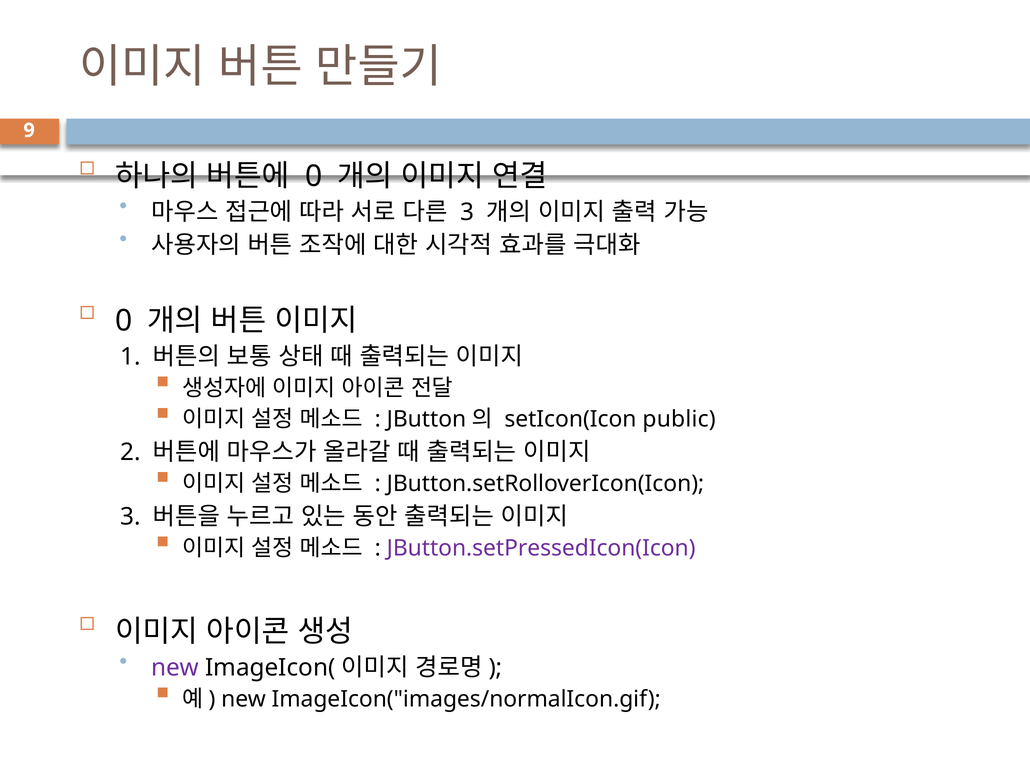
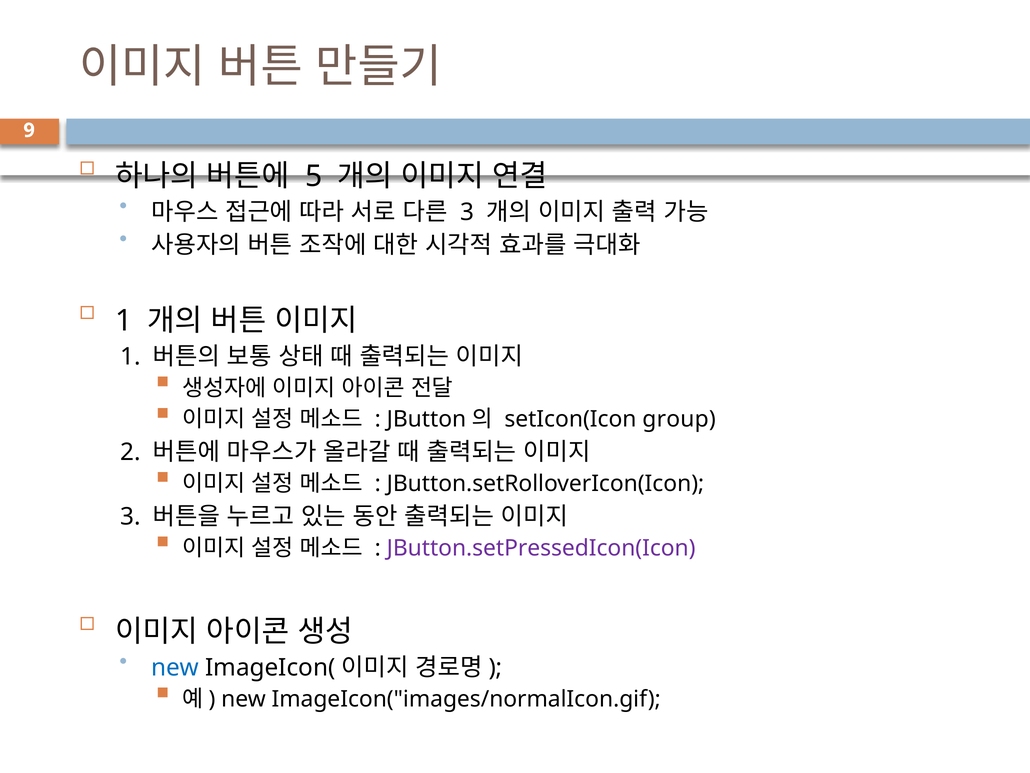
0: 0 -> 5 (314, 176)
0: 0 -> 1 (124, 321)
public: public -> group (679, 419)
new colour: purple -> blue (175, 667)
